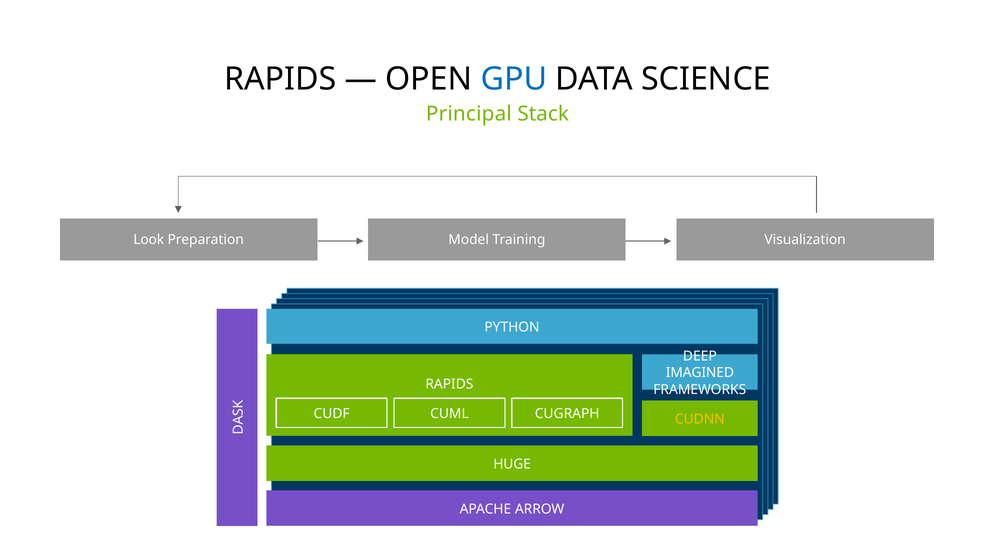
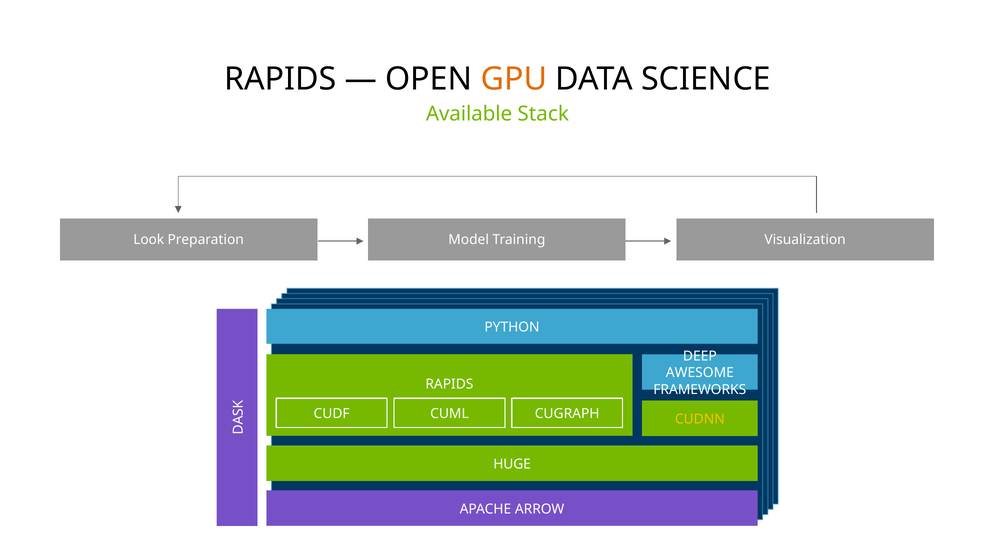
GPU colour: blue -> orange (514, 79)
Principal: Principal -> Available (469, 114)
IMAGINED: IMAGINED -> AWESOME (700, 373)
